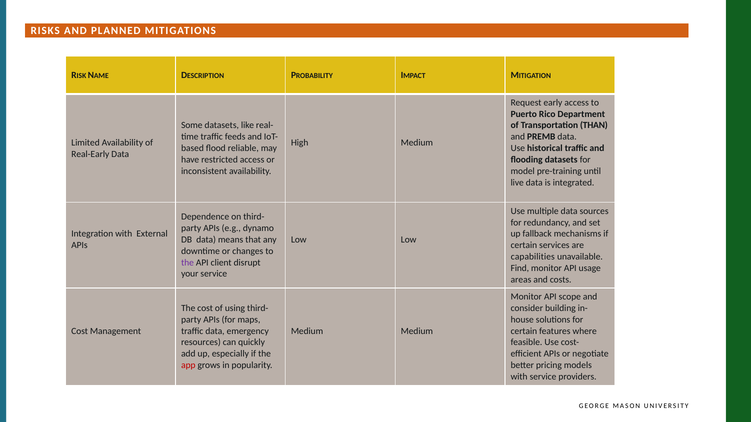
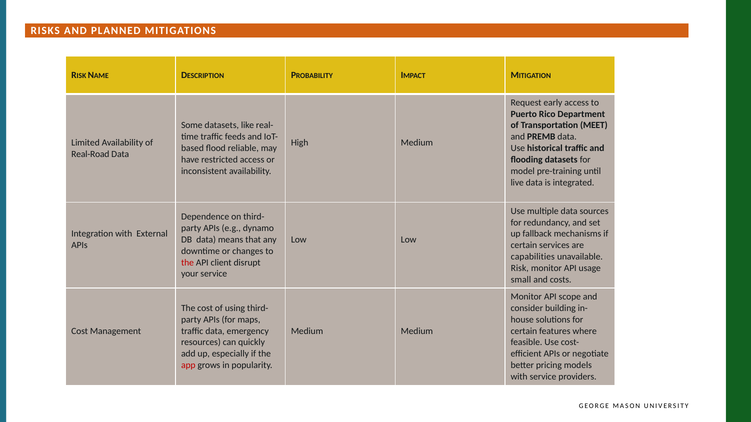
THAN: THAN -> MEET (594, 125)
Real-Early: Real-Early -> Real-Road (90, 154)
the colour: purple -> red (188, 263)
Find: Find -> Risk (520, 268)
areas: areas -> small (521, 280)
